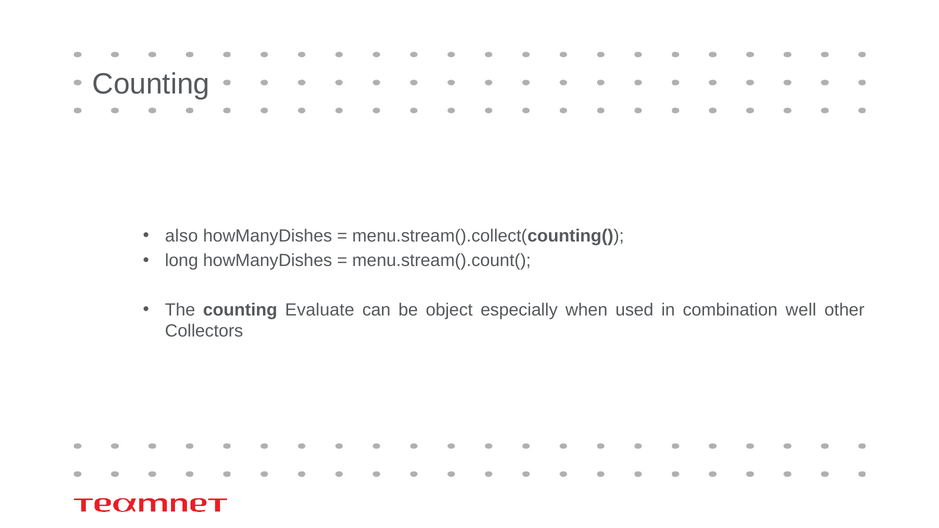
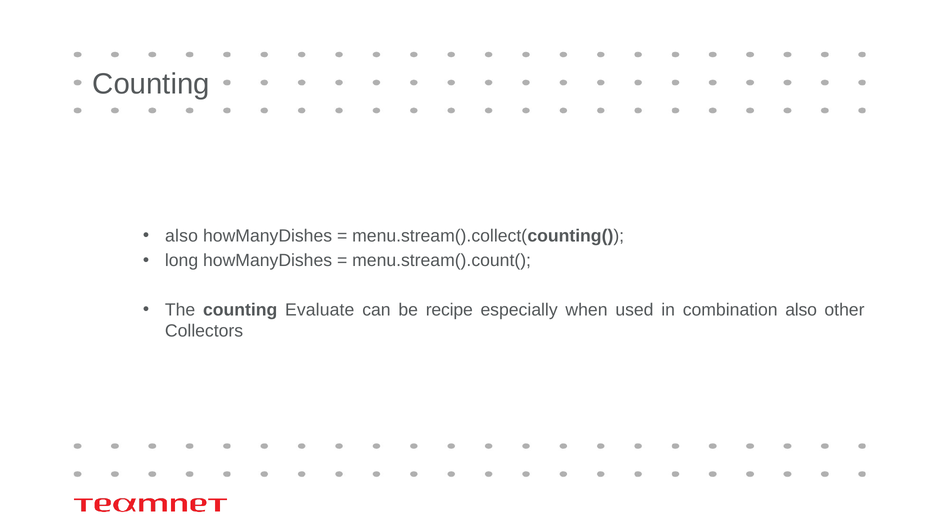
object: object -> recipe (449, 310)
combination well: well -> also (801, 310)
